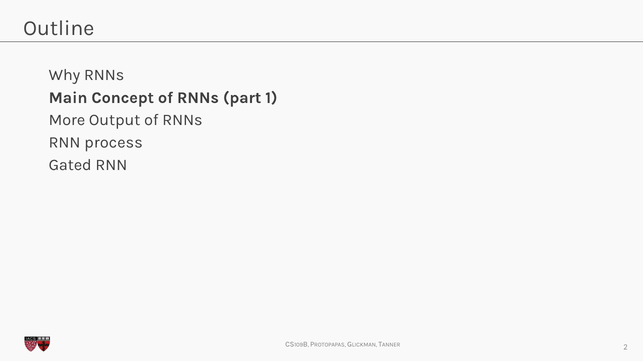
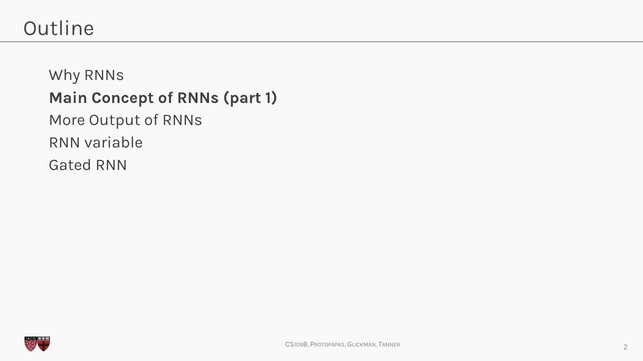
process: process -> variable (114, 143)
